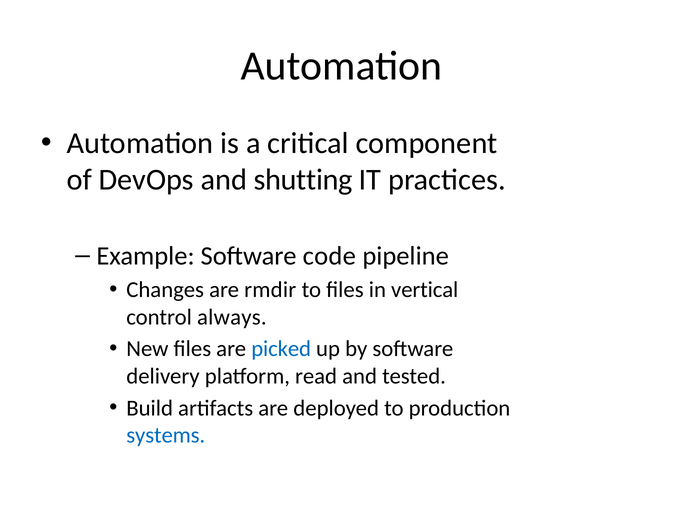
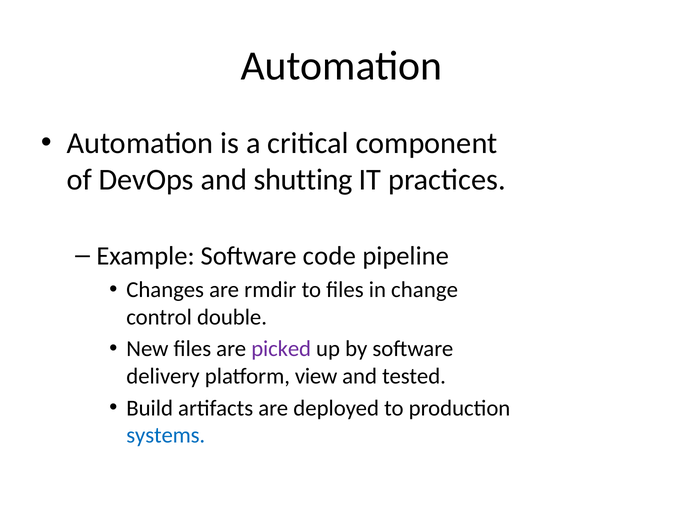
vertical: vertical -> change (425, 290)
always: always -> double (232, 317)
picked colour: blue -> purple (281, 349)
read: read -> view (316, 376)
